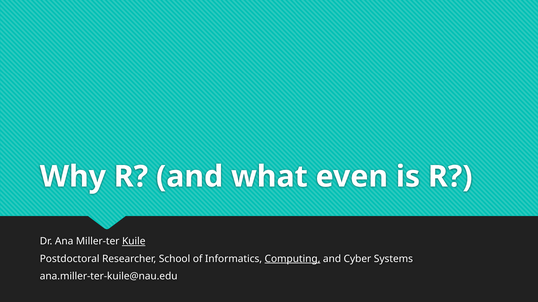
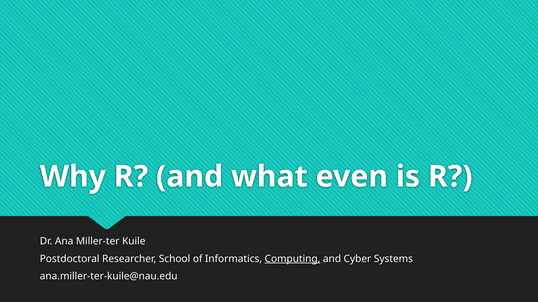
Kuile underline: present -> none (134, 242)
